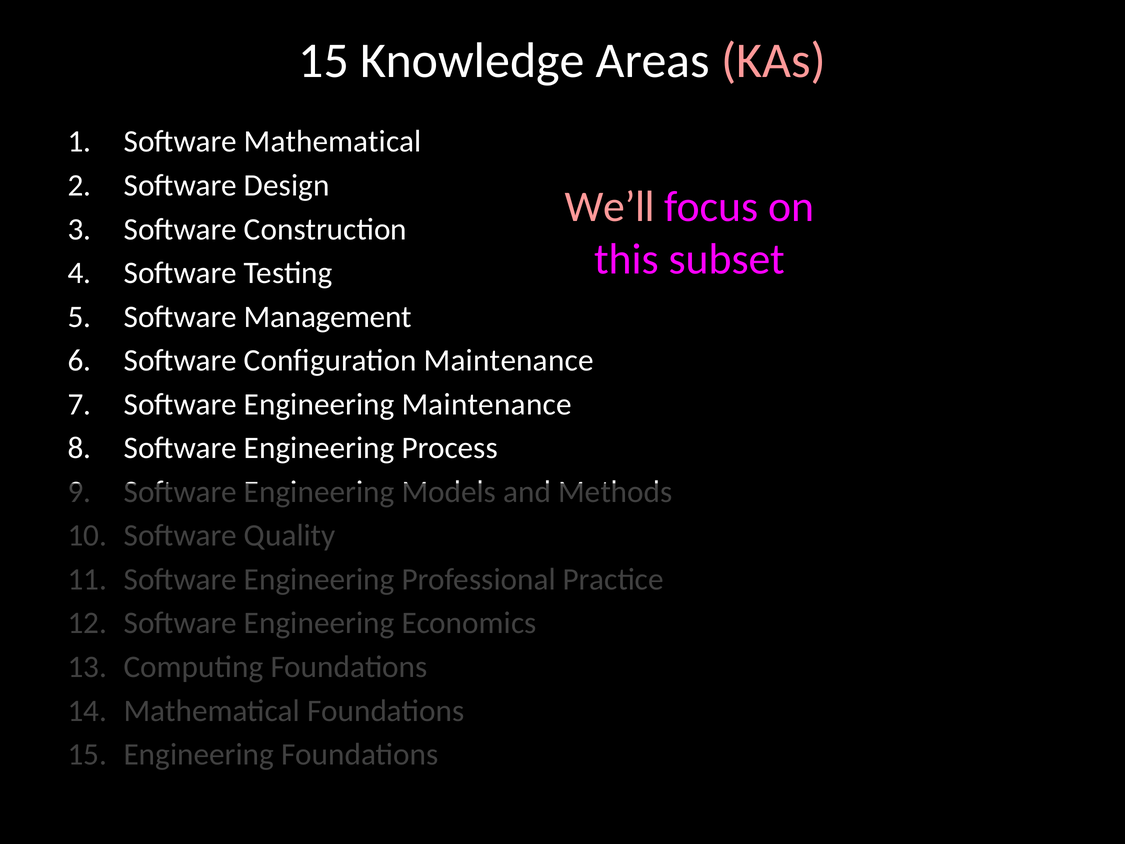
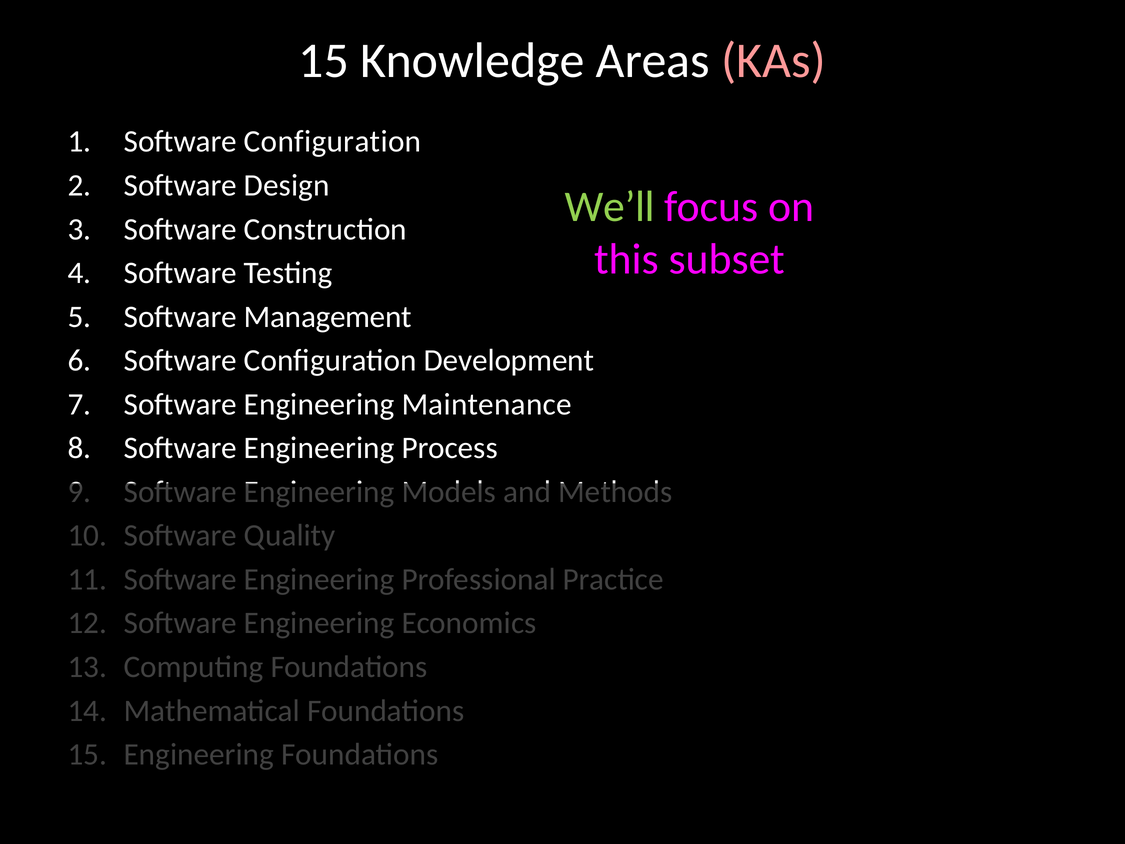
Mathematical: Mathematical -> Configuration (333, 142)
We’ll colour: pink -> light green (610, 207)
Configuration Maintenance: Maintenance -> Development (509, 360)
